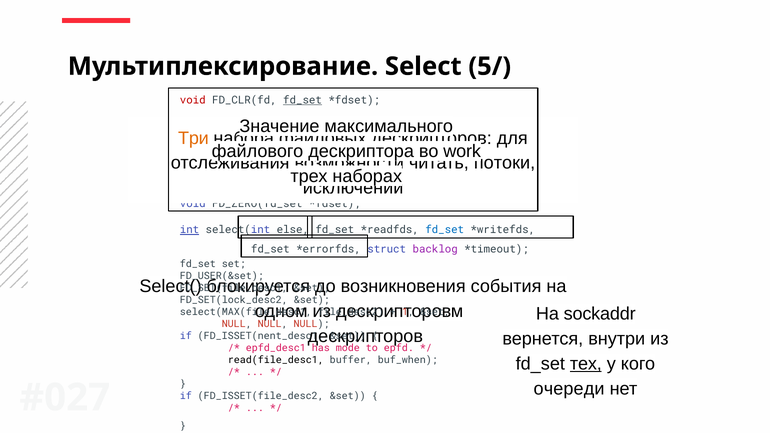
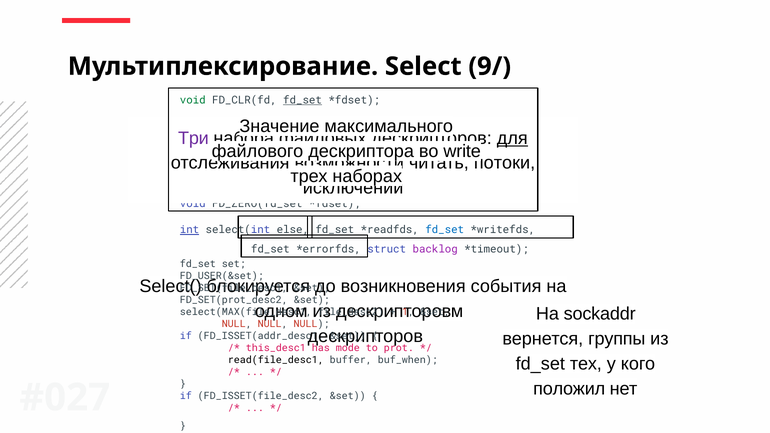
5/: 5/ -> 9/ (490, 66)
void colour: red -> green (193, 100)
Три colour: orange -> purple (193, 138)
для underline: none -> present (512, 138)
work: work -> write (462, 151)
FD_SET(lock_desc2: FD_SET(lock_desc2 -> FD_SET(prot_desc2 (234, 300)
внутри: внутри -> группы (617, 339)
FD_ISSET(nent_desc1: FD_ISSET(nent_desc1 -> FD_ISSET(addr_desc1 (261, 336)
epfd_desc1: epfd_desc1 -> this_desc1 (276, 348)
epfd: epfd -> prot (399, 348)
тех underline: present -> none (586, 364)
очереди: очереди -> положил (569, 389)
